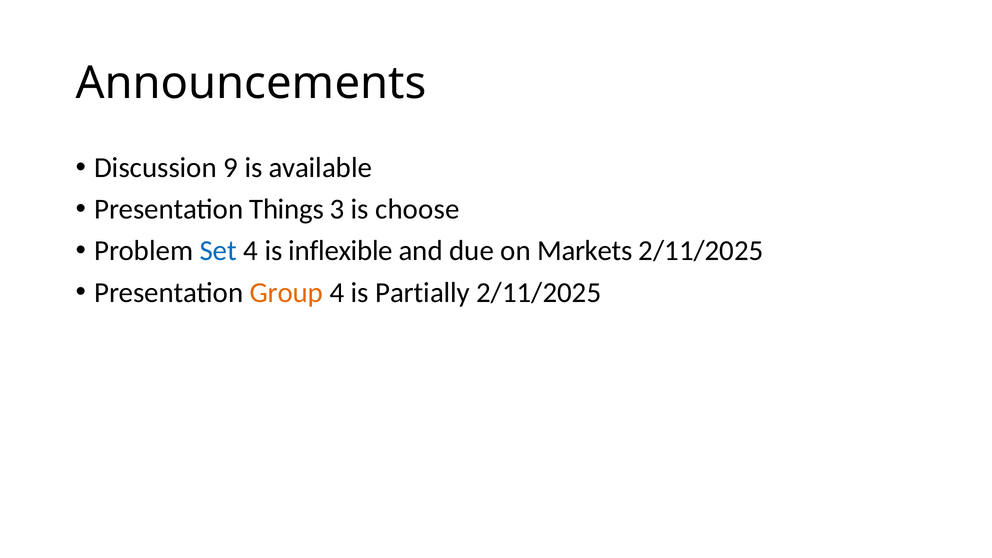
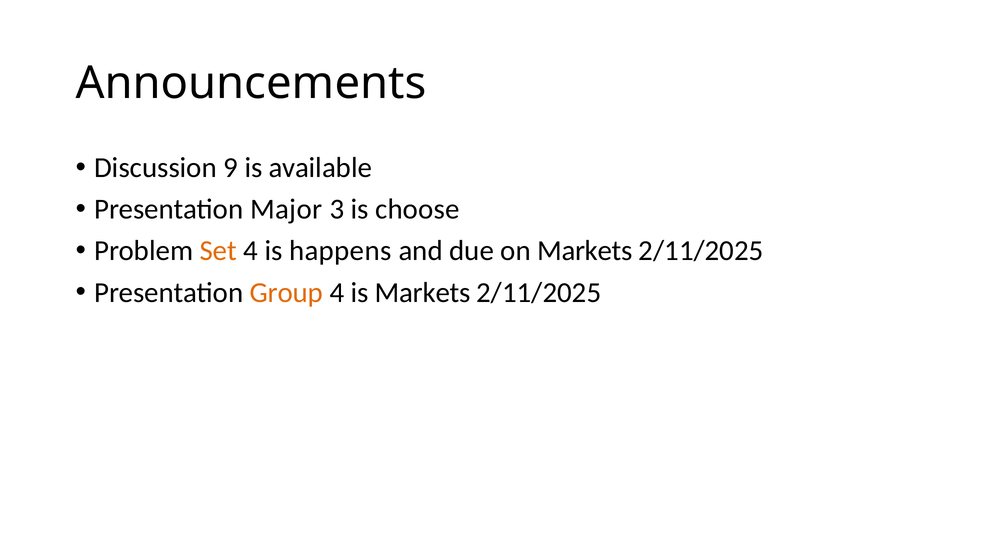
Things: Things -> Major (286, 209)
Set colour: blue -> orange (218, 251)
inflexible: inflexible -> happens (340, 251)
is Partially: Partially -> Markets (423, 292)
